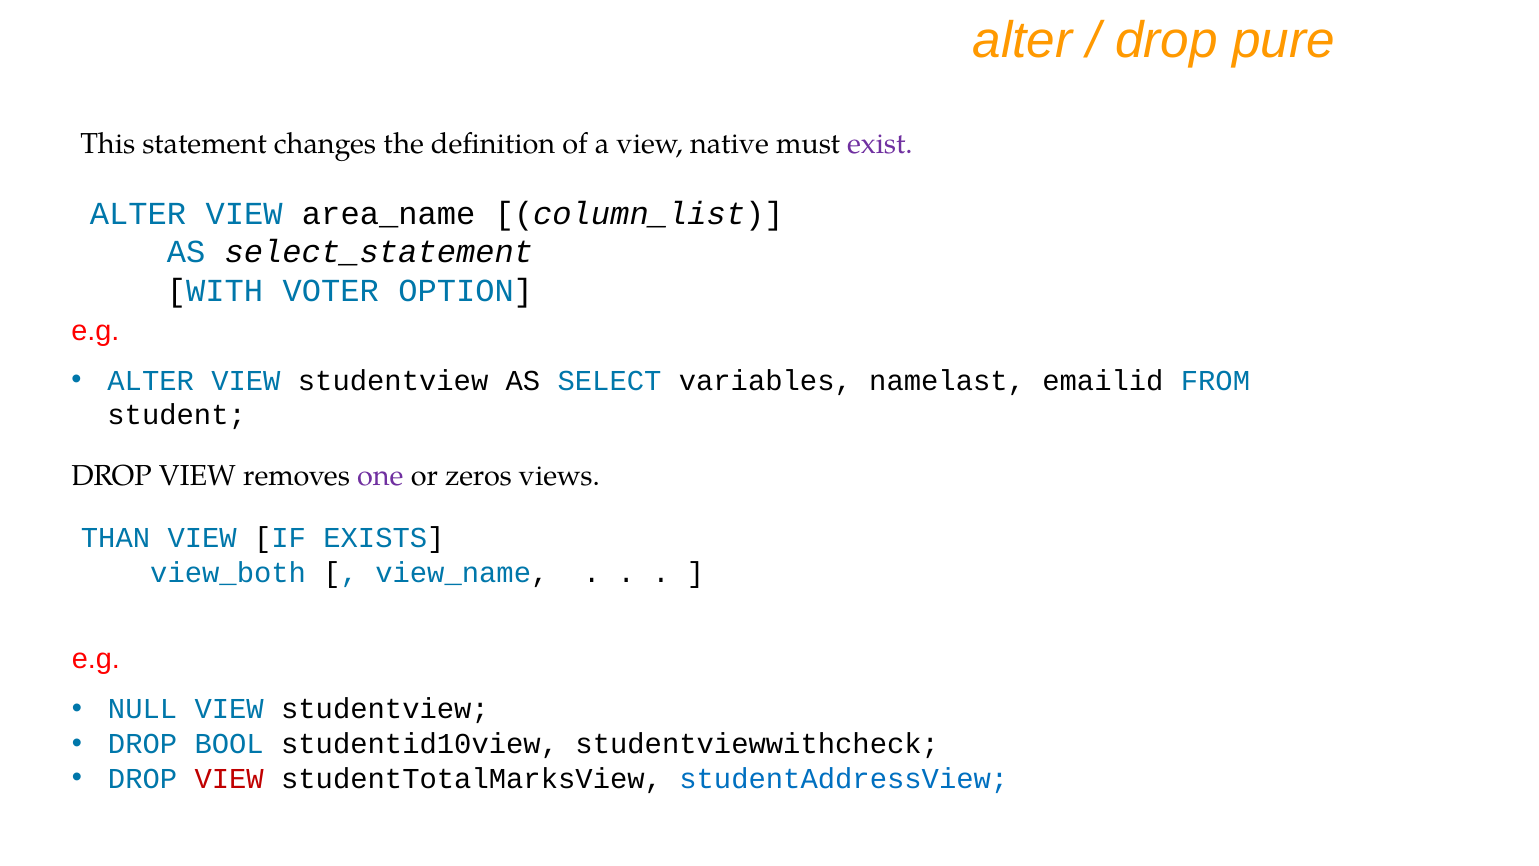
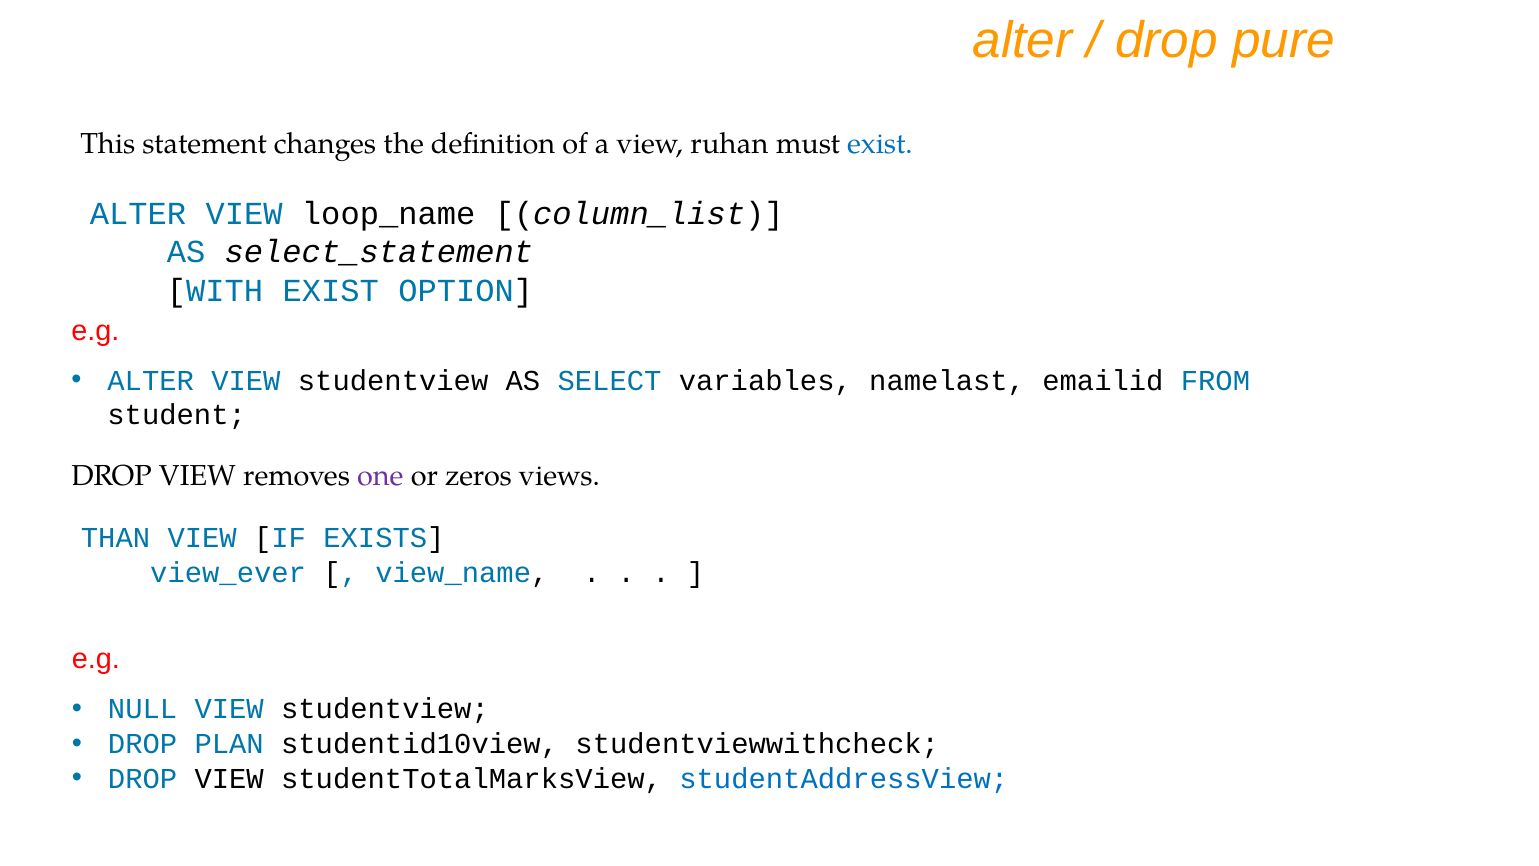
native: native -> ruhan (729, 144)
exist colour: purple -> blue (880, 144)
area_name: area_name -> loop_name (389, 214)
WITH VOTER: VOTER -> EXIST (331, 291)
view_both: view_both -> view_ever (228, 573)
BOOL: BOOL -> PLAN (229, 744)
VIEW colour: red -> black (229, 778)
